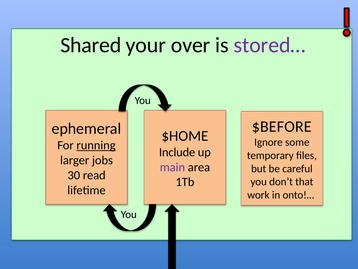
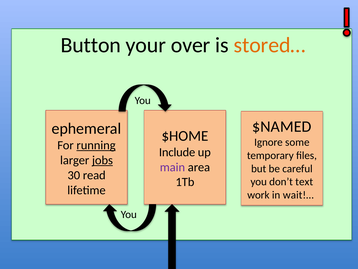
Shared: Shared -> Button (91, 45)
stored… colour: purple -> orange (270, 45)
$BEFORE: $BEFORE -> $NAMED (282, 126)
jobs underline: none -> present (102, 160)
that: that -> text (304, 181)
onto!…: onto!… -> wait!… (298, 195)
